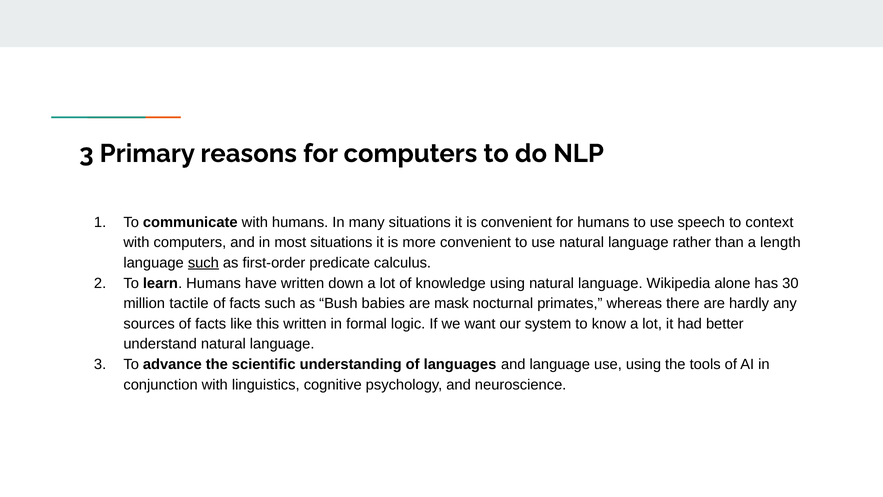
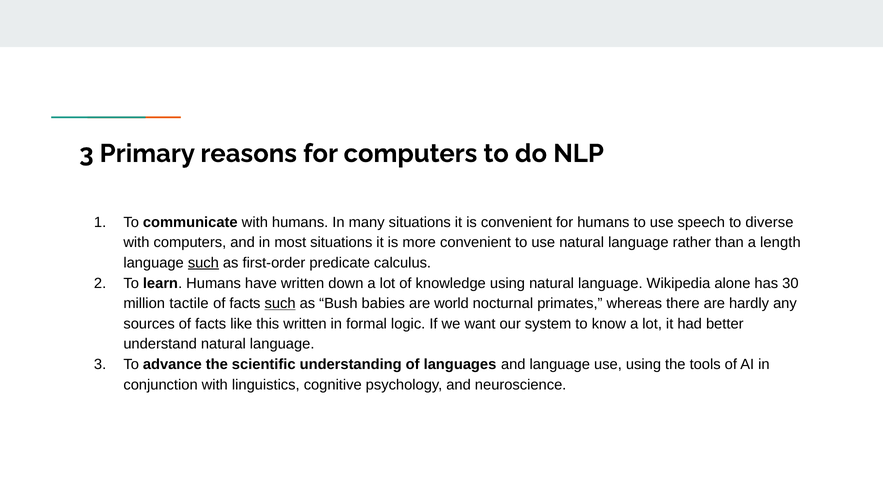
context: context -> diverse (769, 222)
such underline: none -> present (280, 303)
mask: mask -> world (451, 303)
